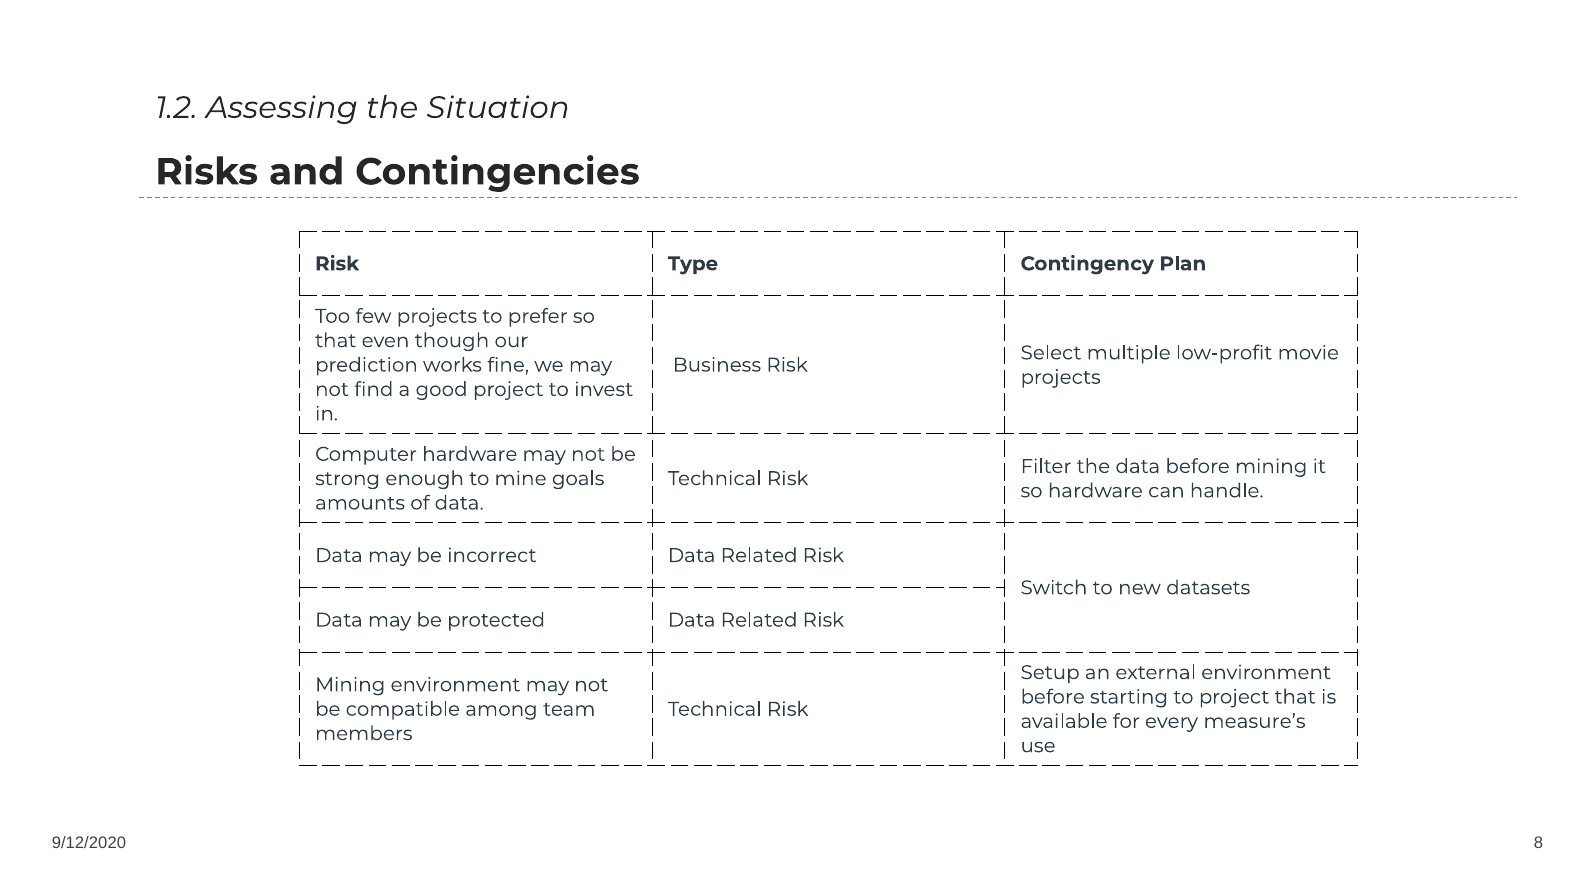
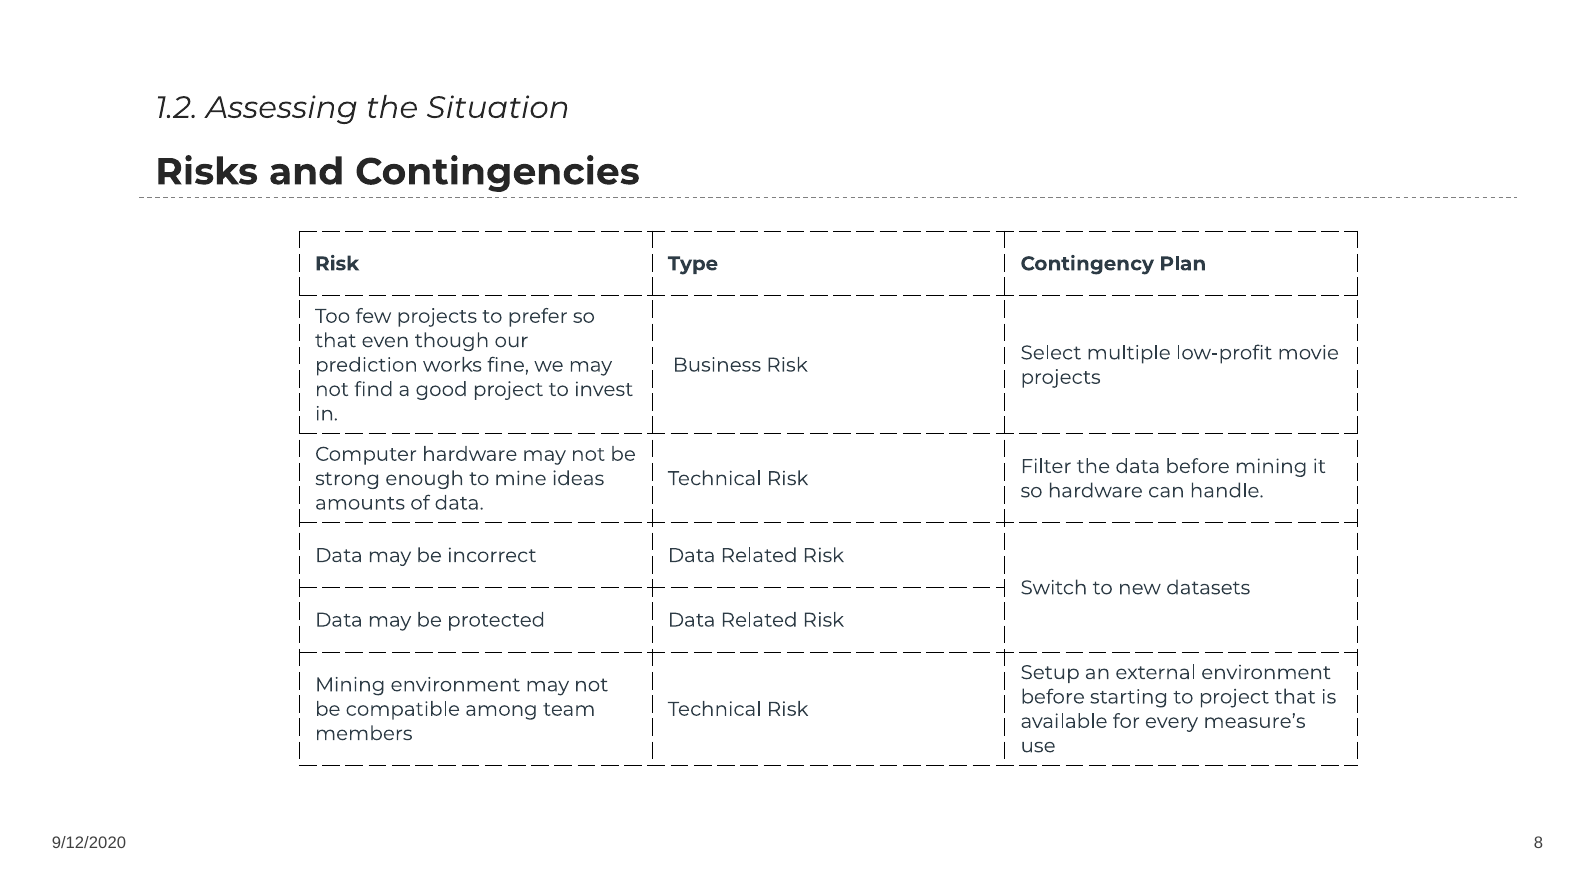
goals: goals -> ideas (578, 479)
